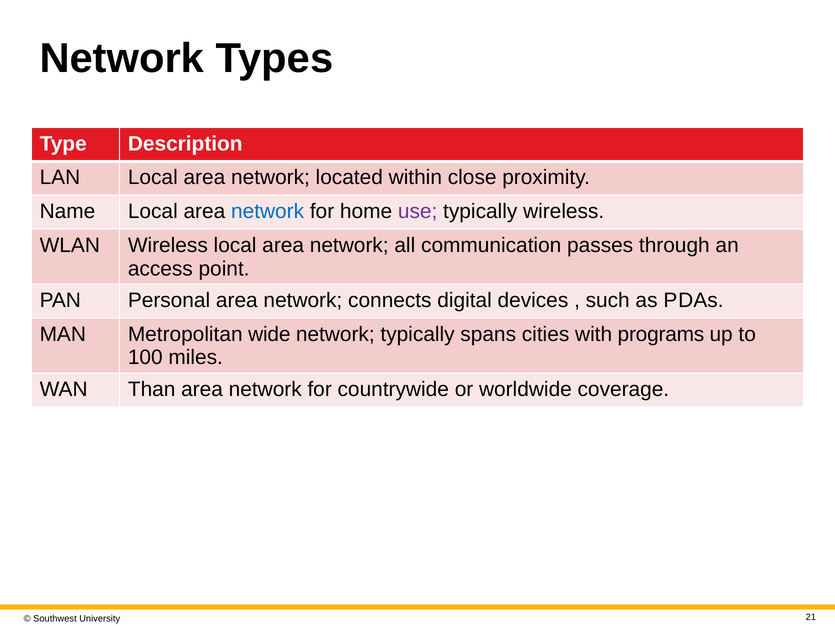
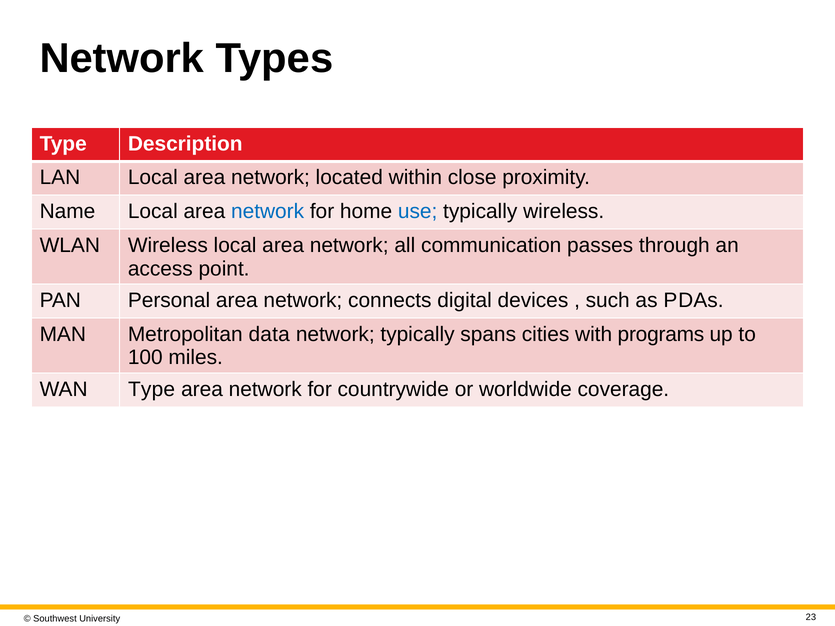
use colour: purple -> blue (418, 212)
wide: wide -> data (269, 334)
WAN Than: Than -> Type (152, 390)
21: 21 -> 23 (811, 617)
